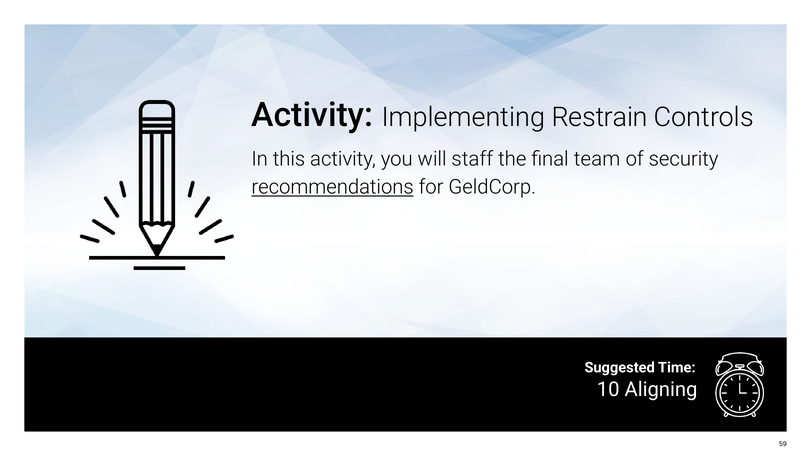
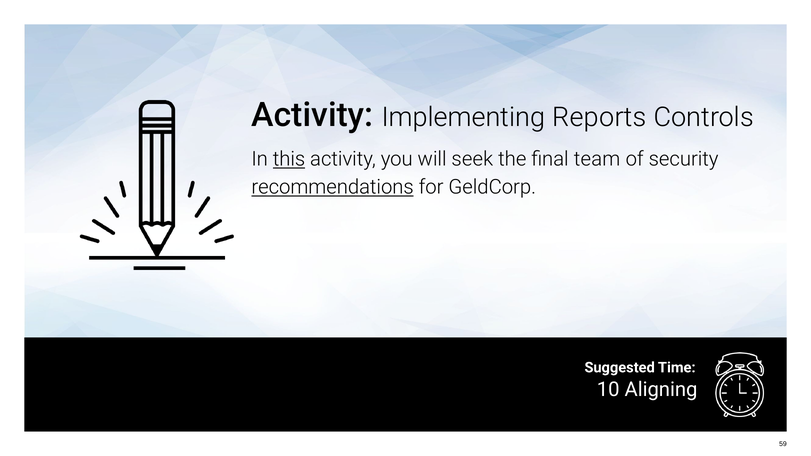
Restrain: Restrain -> Reports (599, 117)
this underline: none -> present (289, 159)
staff: staff -> seek (472, 159)
